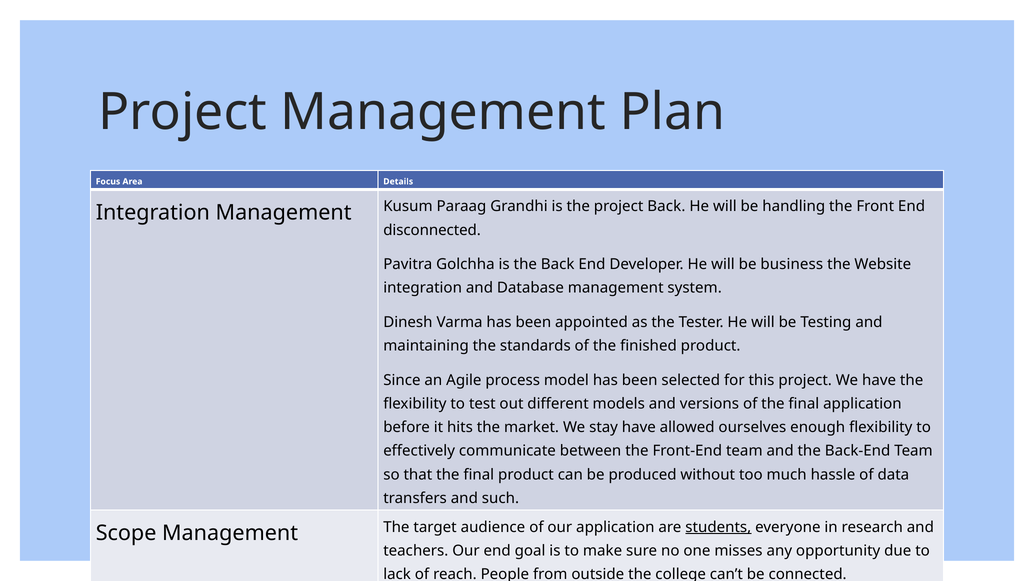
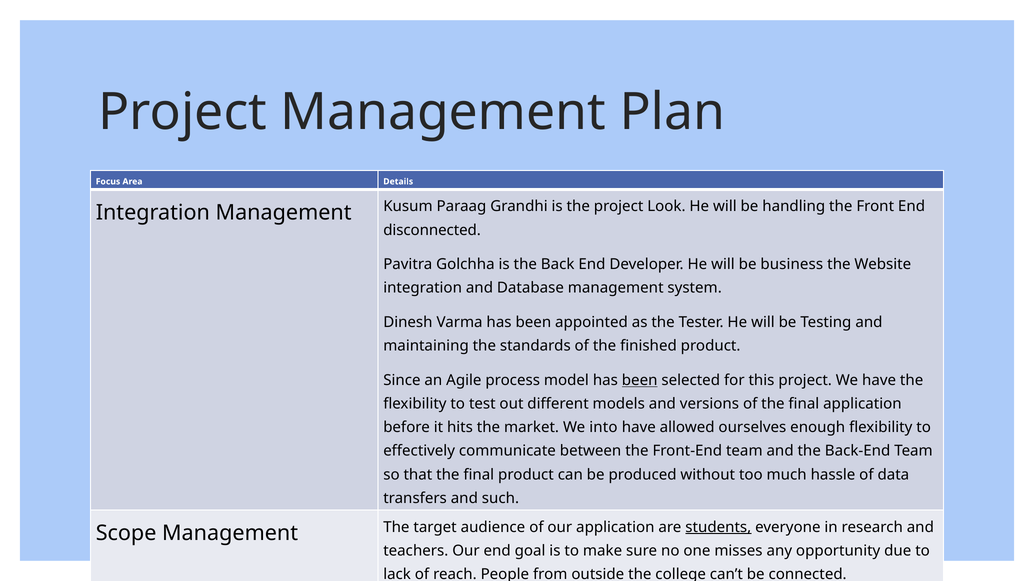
project Back: Back -> Look (666, 207)
been underline: none -> present (640, 381)
stay: stay -> into (603, 428)
